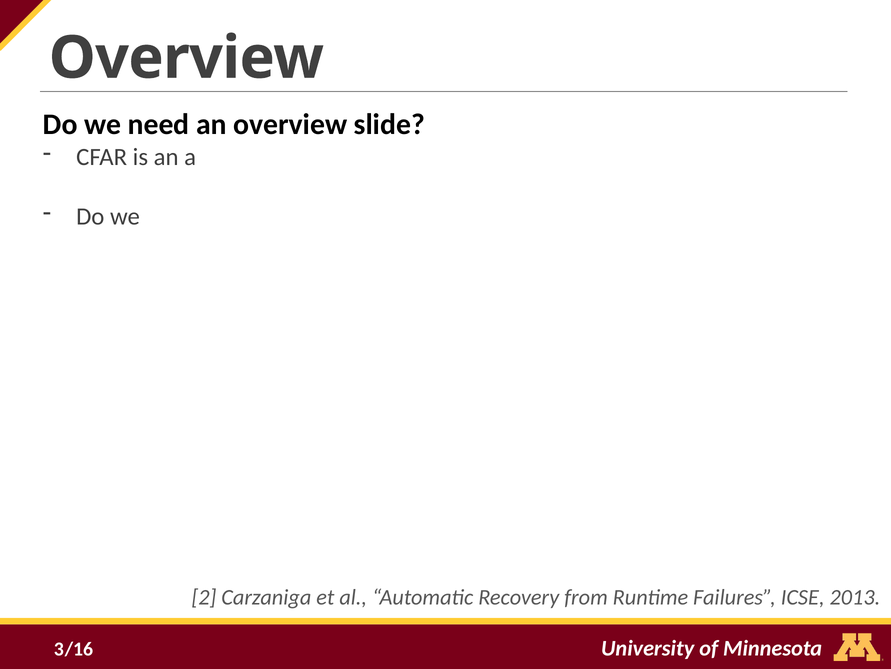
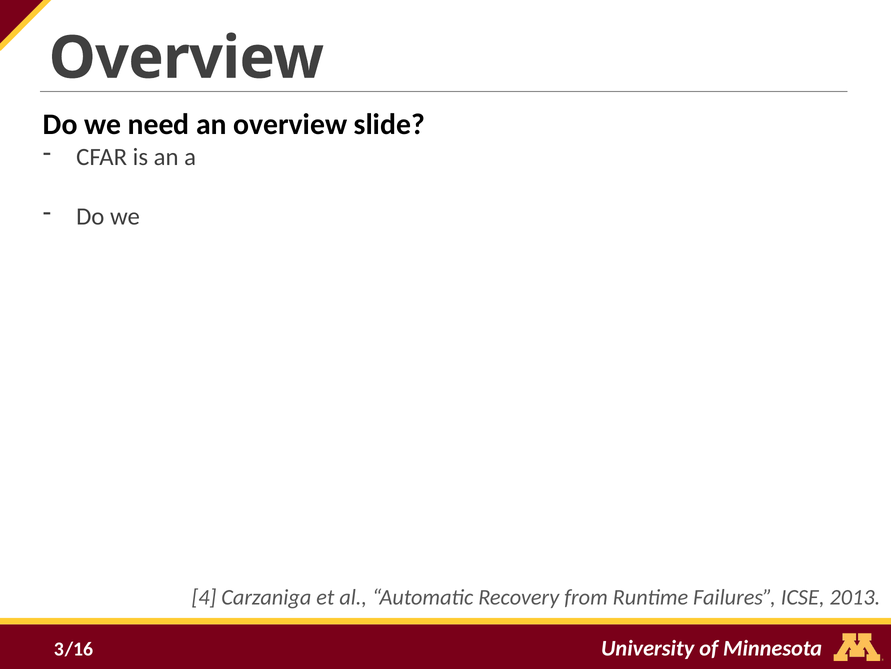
2: 2 -> 4 (204, 597)
